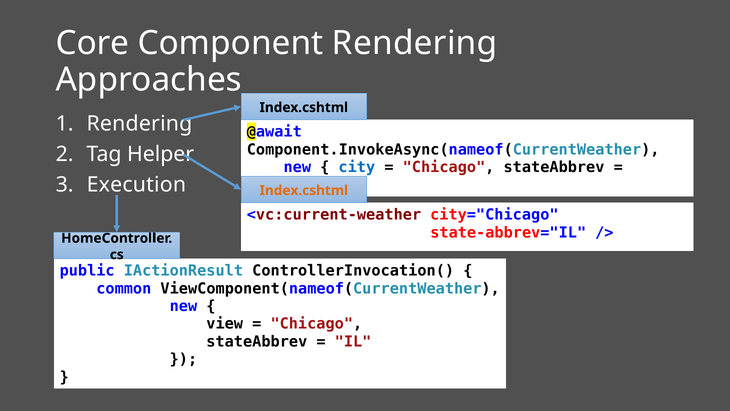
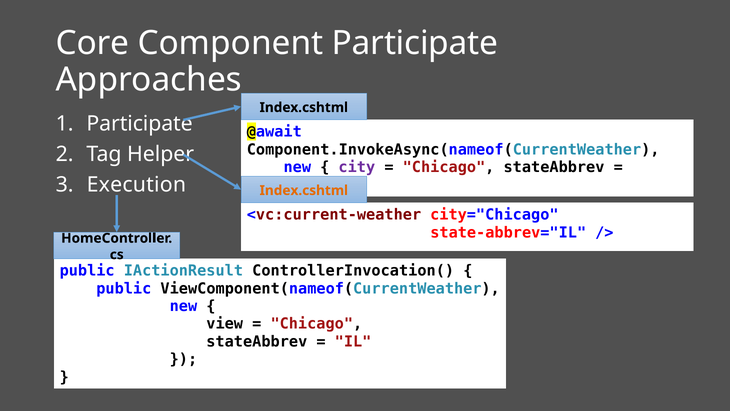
Component Rendering: Rendering -> Participate (415, 43)
Rendering: Rendering -> Participate (140, 123)
city colour: blue -> purple (357, 167)
common: common -> public (124, 288)
